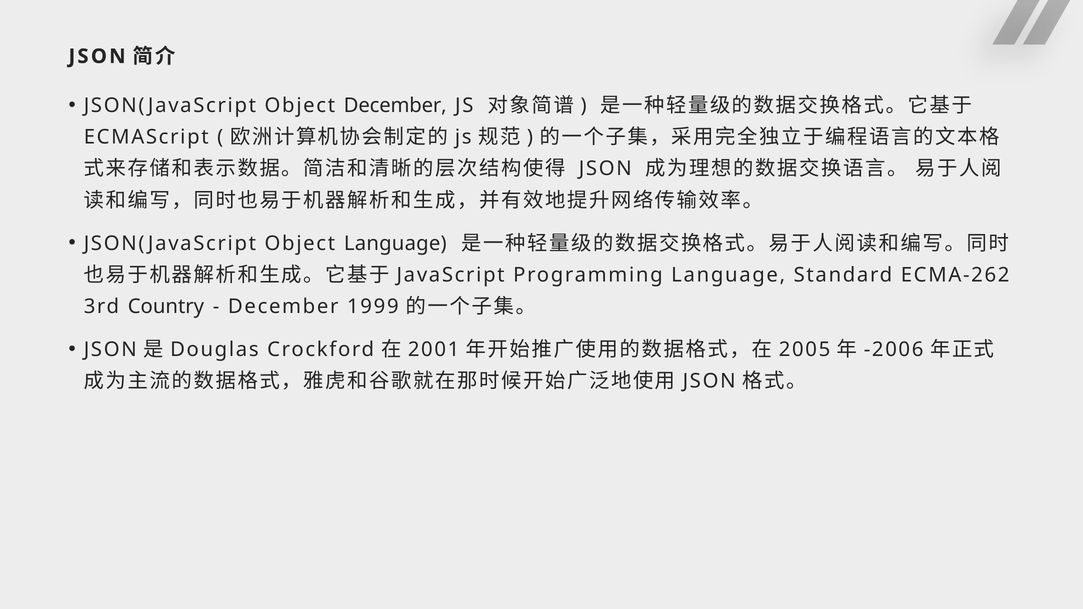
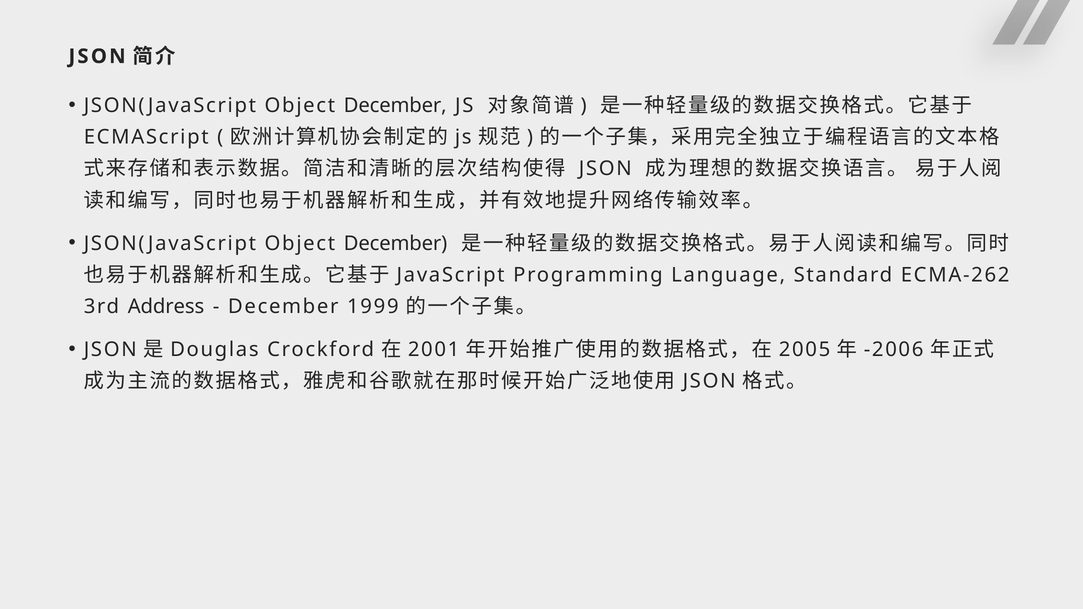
Language: Language -> December (396, 243)
Country: Country -> Address (166, 307)
